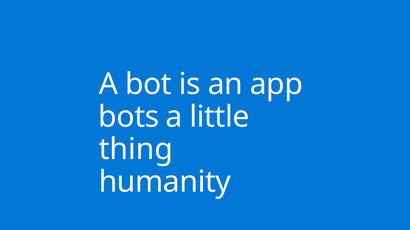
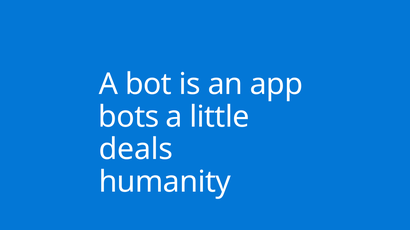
thing: thing -> deals (136, 150)
